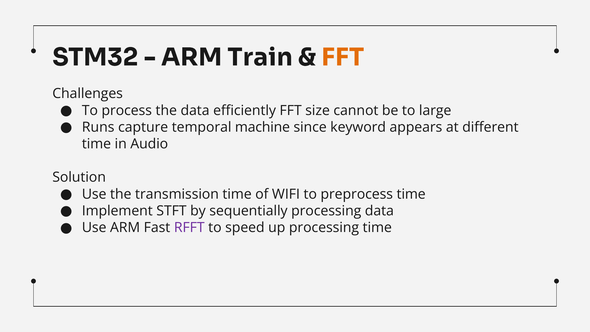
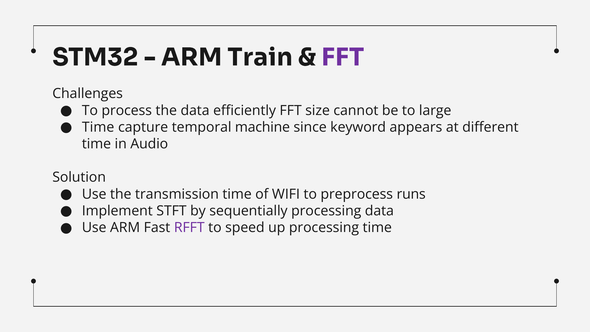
FFT colour: orange -> purple (343, 57)
Runs: Runs -> Time (98, 127)
preprocess time: time -> runs (411, 194)
